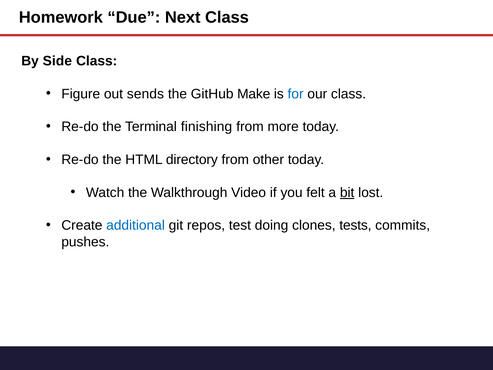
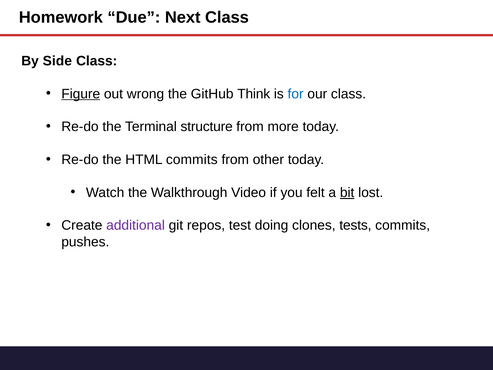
Figure underline: none -> present (81, 94)
sends: sends -> wrong (145, 94)
Make: Make -> Think (254, 94)
finishing: finishing -> structure (207, 127)
HTML directory: directory -> commits (192, 160)
additional colour: blue -> purple (136, 225)
